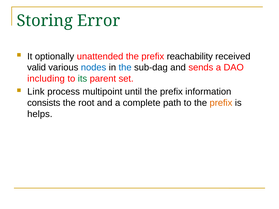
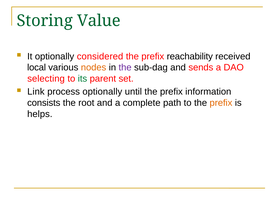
Error: Error -> Value (99, 21)
unattended: unattended -> considered (100, 56)
valid: valid -> local (37, 68)
nodes colour: blue -> orange (94, 68)
the colour: blue -> purple (125, 68)
including: including -> selecting (46, 79)
process multipoint: multipoint -> optionally (102, 92)
